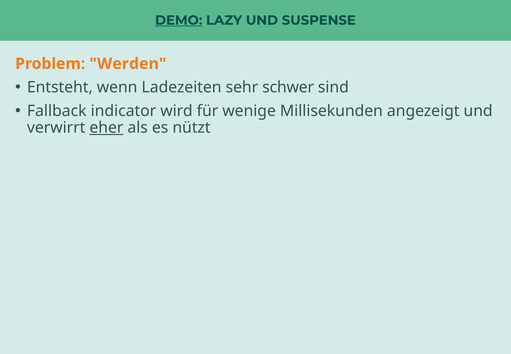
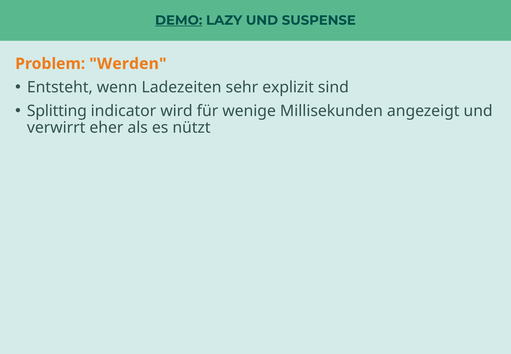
schwer: schwer -> explizit (288, 87)
Fallback: Fallback -> Splitting (57, 111)
eher underline: present -> none (106, 128)
